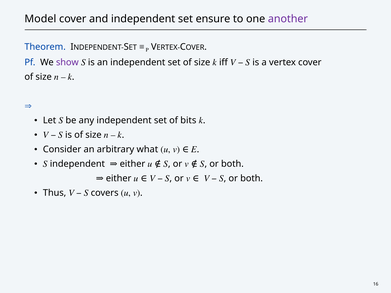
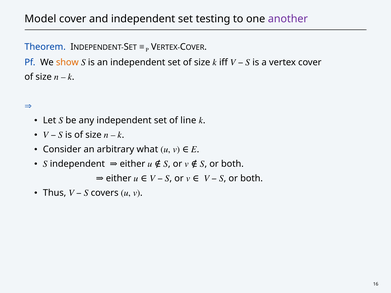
ensure: ensure -> testing (213, 19)
show colour: purple -> orange (67, 62)
bits: bits -> line (188, 120)
